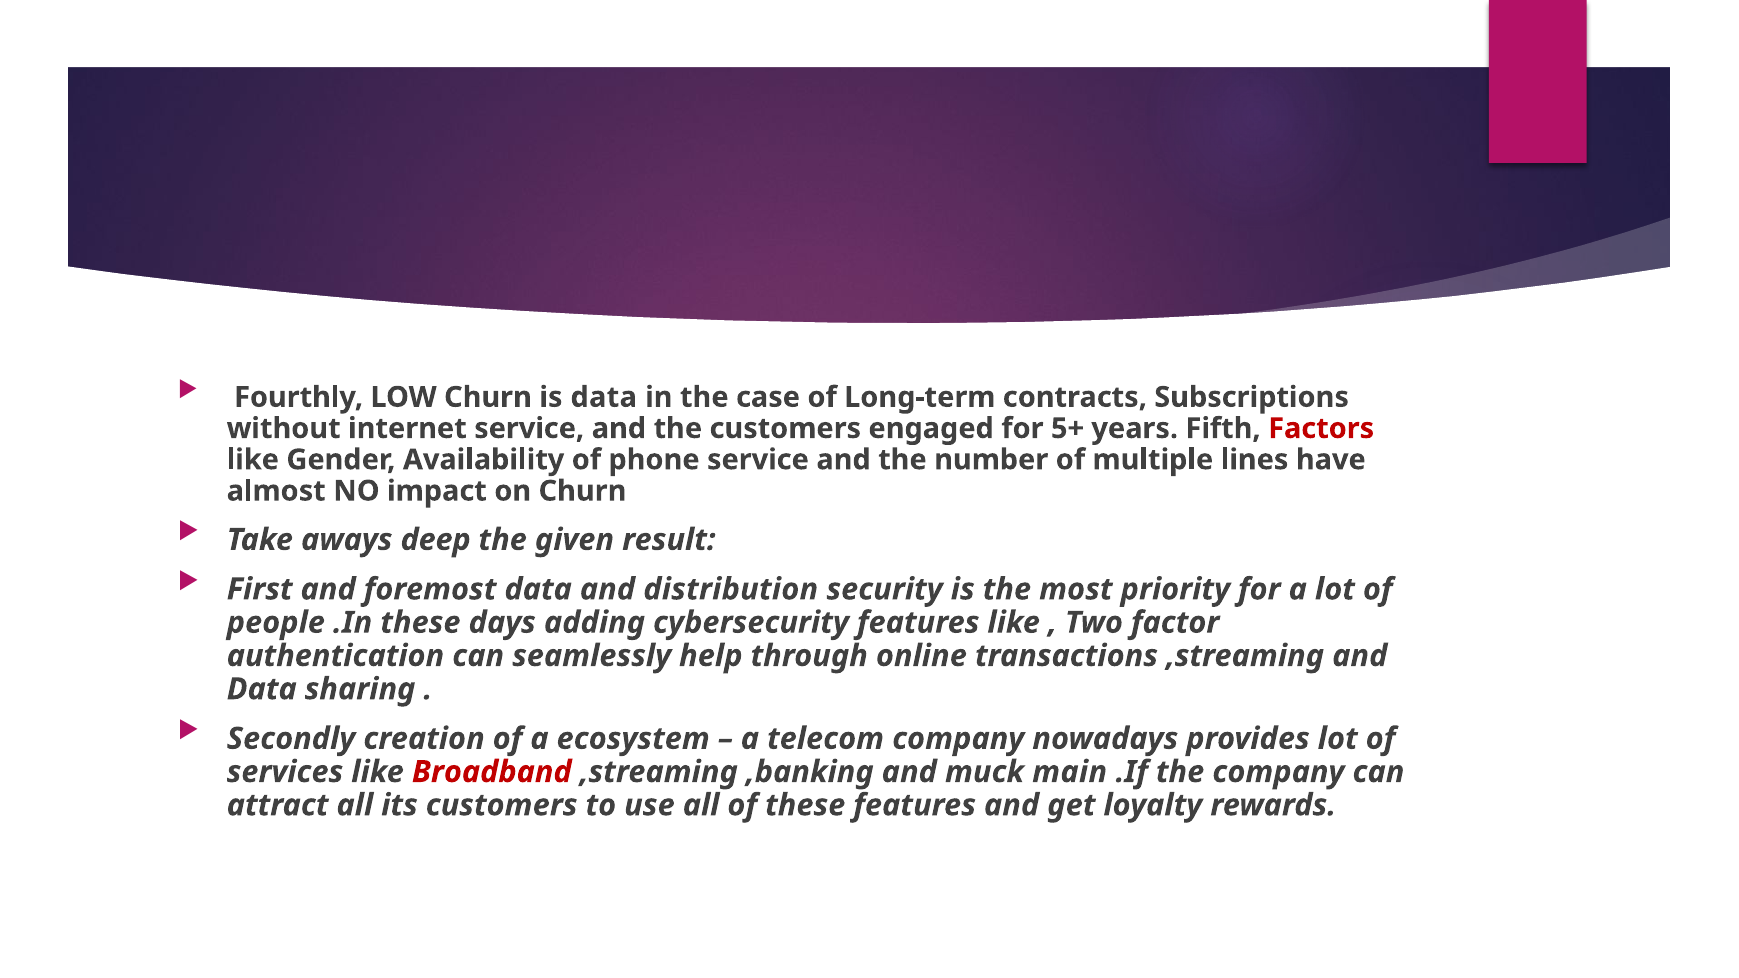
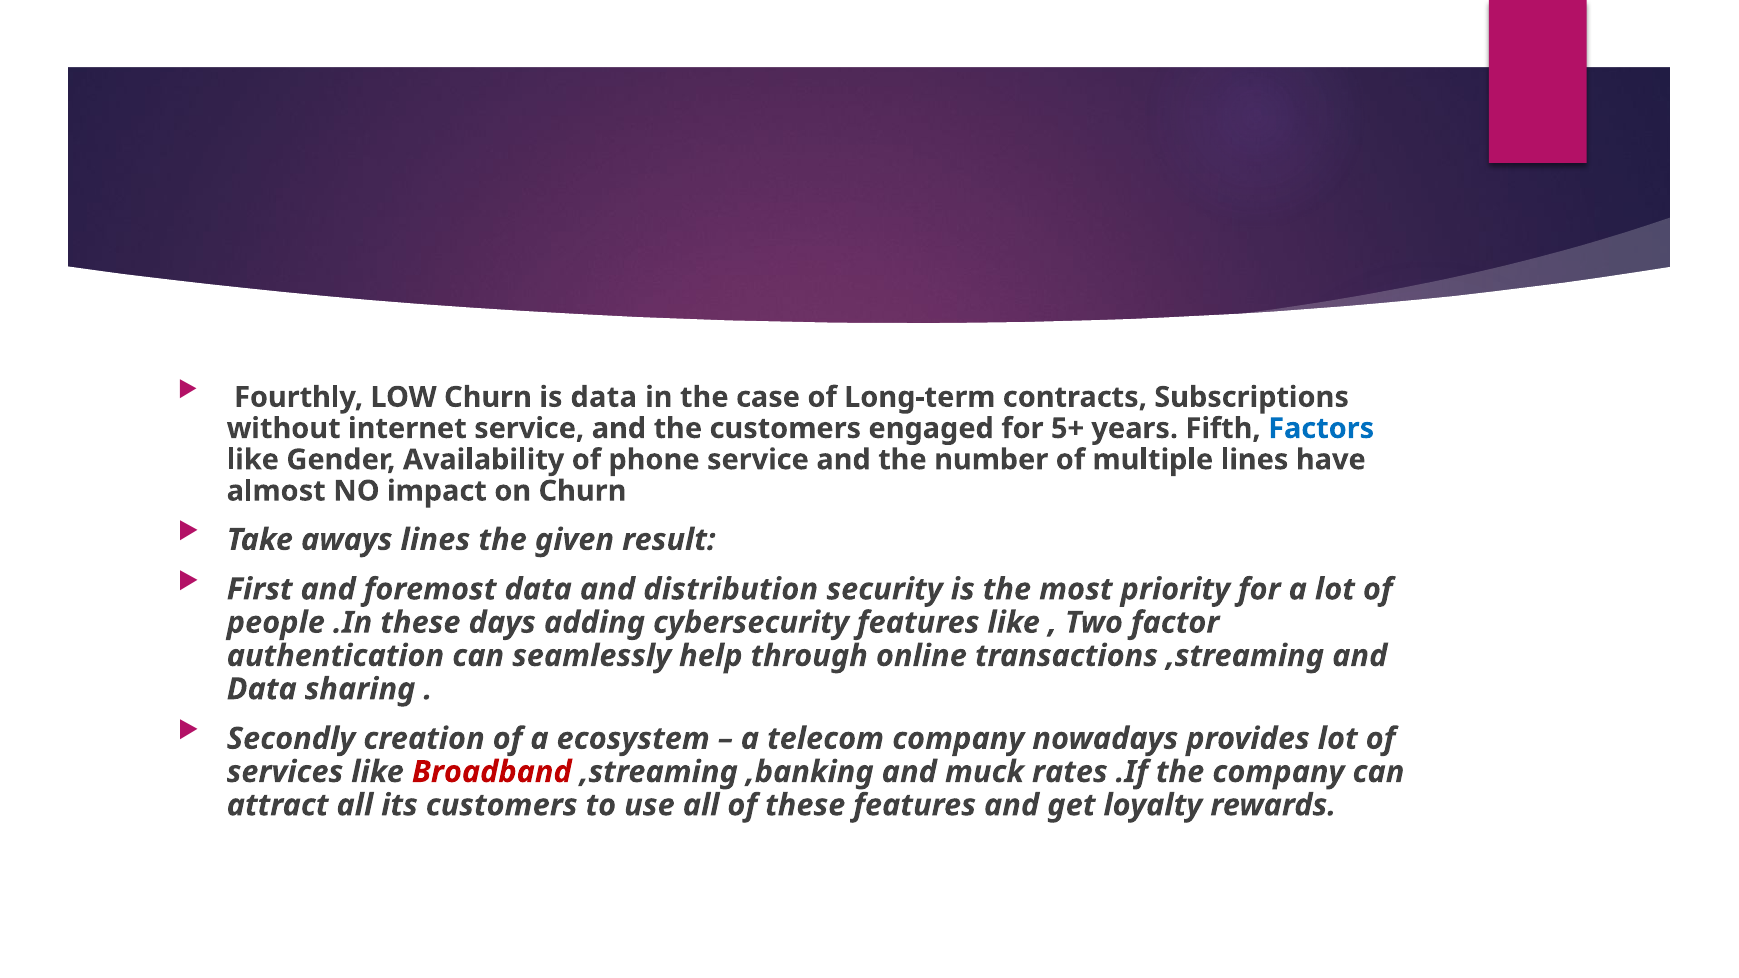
Factors colour: red -> blue (1321, 429)
aways deep: deep -> lines (435, 540)
main: main -> rates (1070, 772)
